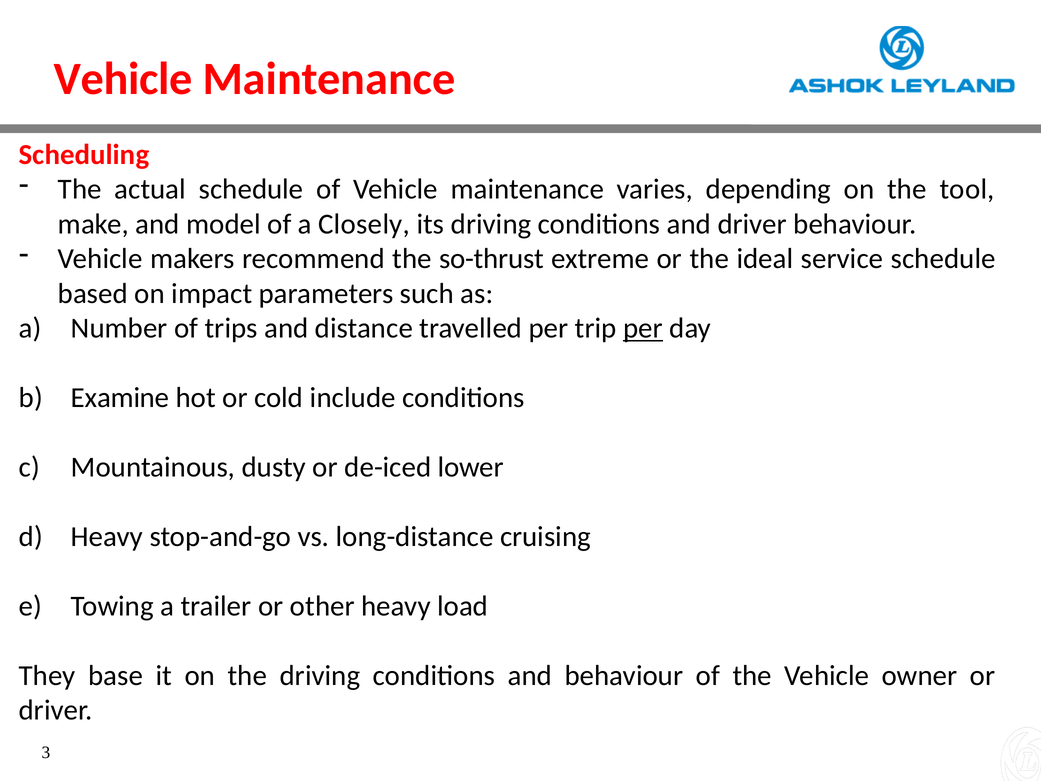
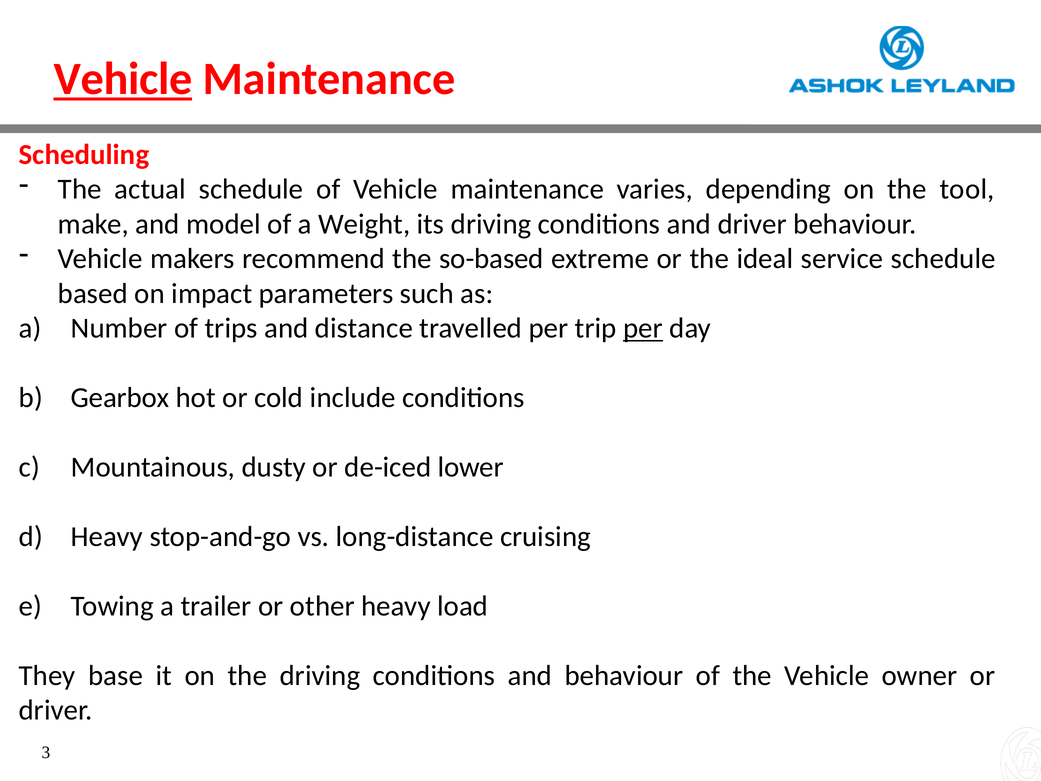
Vehicle underline: none -> present (123, 79)
Closely: Closely -> Weight (364, 224)
so-thrust: so-thrust -> so-based (491, 259)
Examine: Examine -> Gearbox (120, 398)
